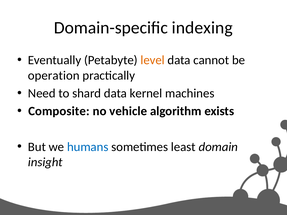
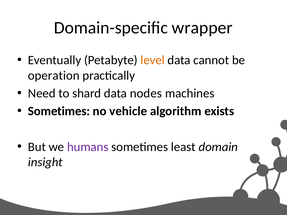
indexing: indexing -> wrapper (202, 28)
kernel: kernel -> nodes (146, 93)
Composite: Composite -> Sometimes (59, 111)
humans colour: blue -> purple (88, 147)
